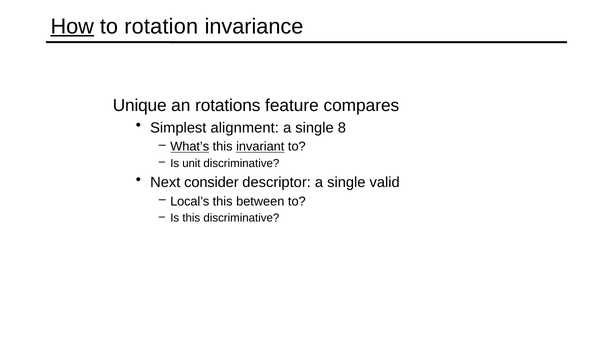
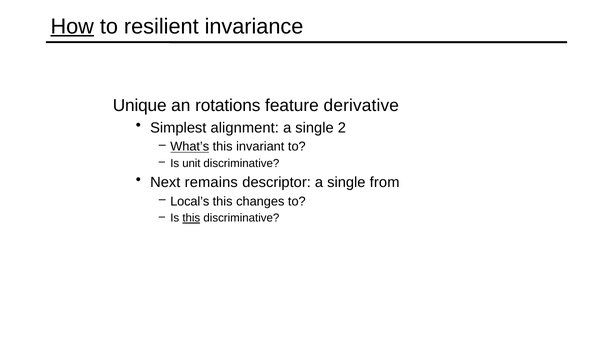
rotation: rotation -> resilient (161, 26)
compares: compares -> derivative (361, 106)
8: 8 -> 2 (342, 128)
invariant underline: present -> none (260, 147)
consider: consider -> remains (211, 182)
valid: valid -> from (385, 182)
between: between -> changes (260, 201)
this underline: none -> present (191, 218)
